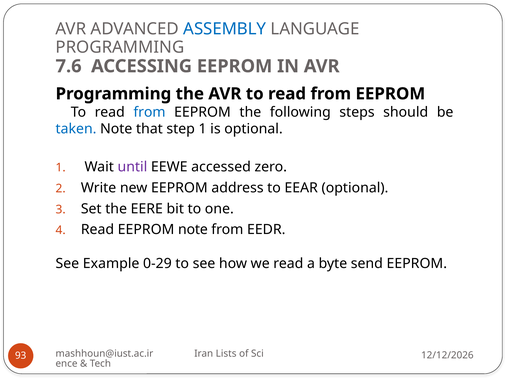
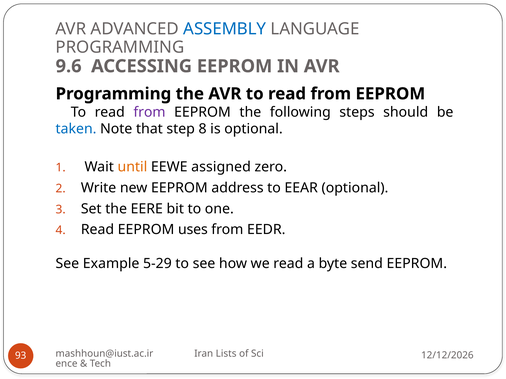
7.6: 7.6 -> 9.6 (69, 66)
from colour: blue -> purple (150, 112)
step 1: 1 -> 8 (203, 129)
until colour: purple -> orange (132, 167)
accessed: accessed -> assigned (221, 167)
EEPROM note: note -> uses (193, 230)
0-29: 0-29 -> 5-29 (157, 264)
